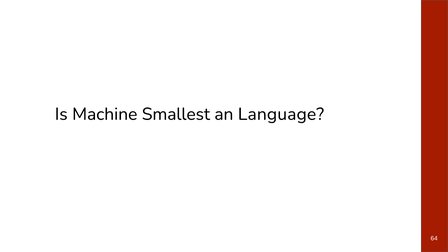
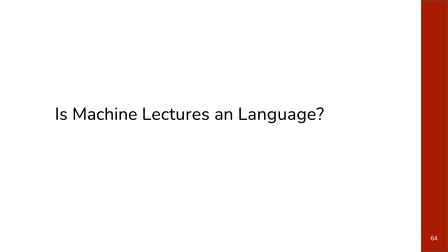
Smallest: Smallest -> Lectures (176, 114)
